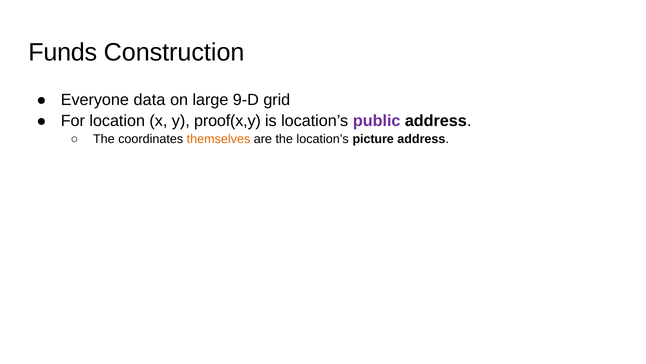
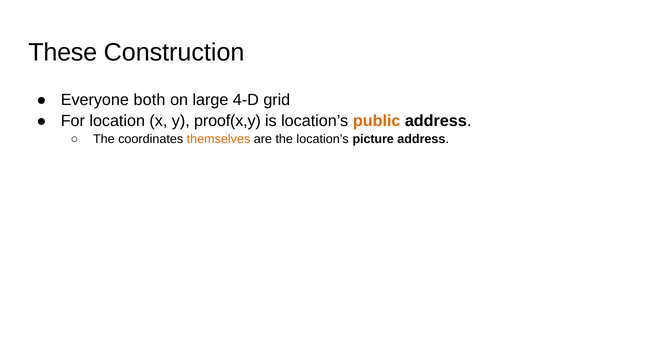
Funds: Funds -> These (63, 52)
data: data -> both (149, 100)
9-D: 9-D -> 4-D (246, 100)
public colour: purple -> orange (377, 121)
